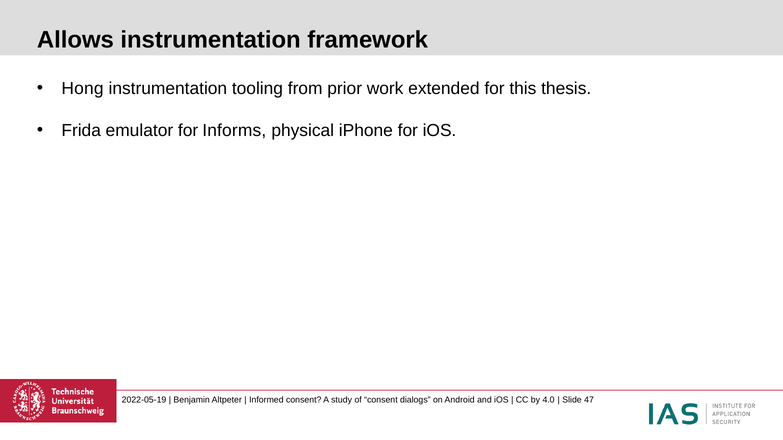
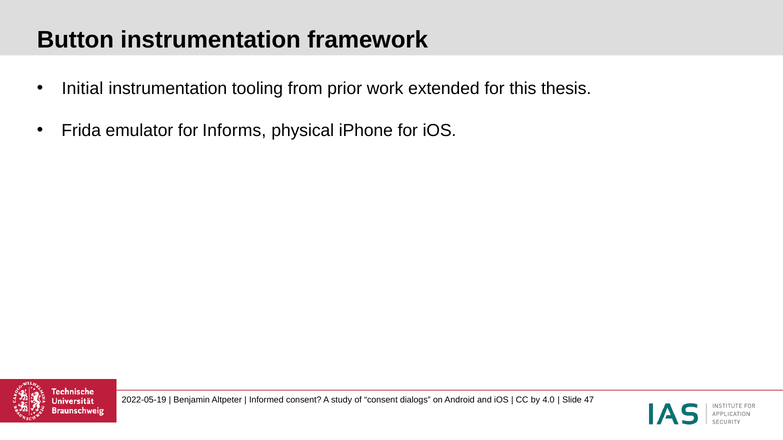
Allows: Allows -> Button (75, 40)
Hong: Hong -> Initial (83, 89)
